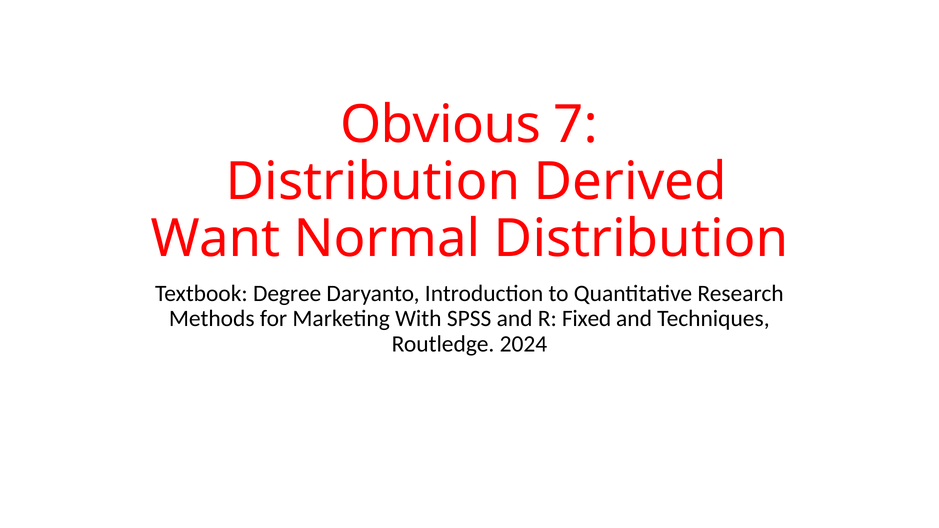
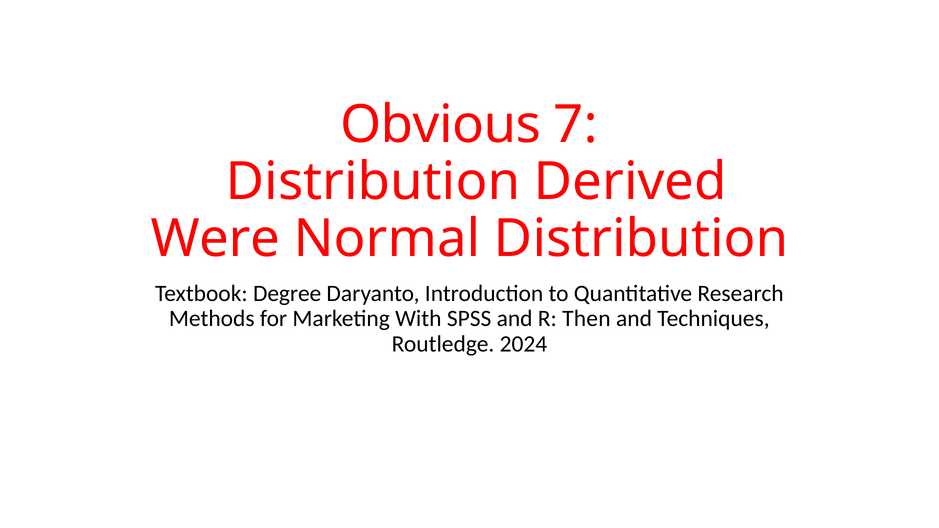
Want: Want -> Were (215, 239)
Fixed: Fixed -> Then (586, 319)
